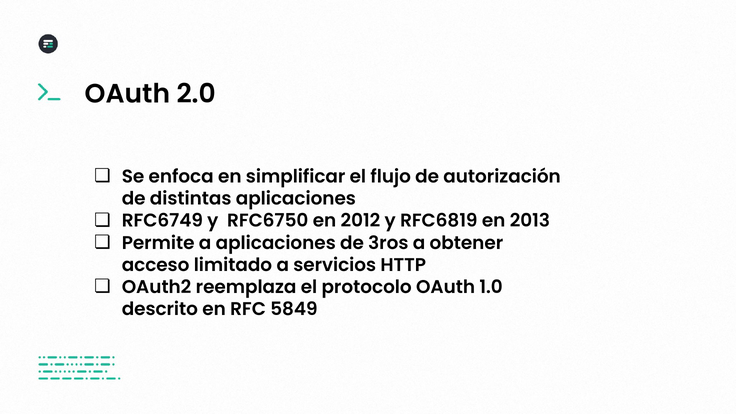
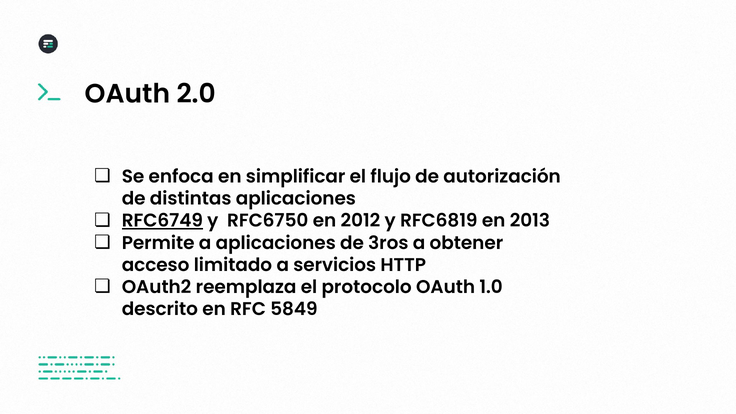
RFC6749 underline: none -> present (162, 221)
